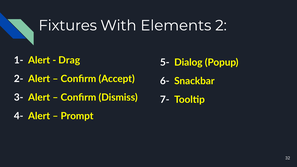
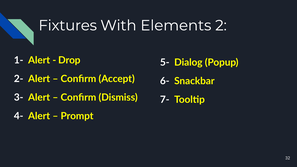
Drag: Drag -> Drop (69, 60)
